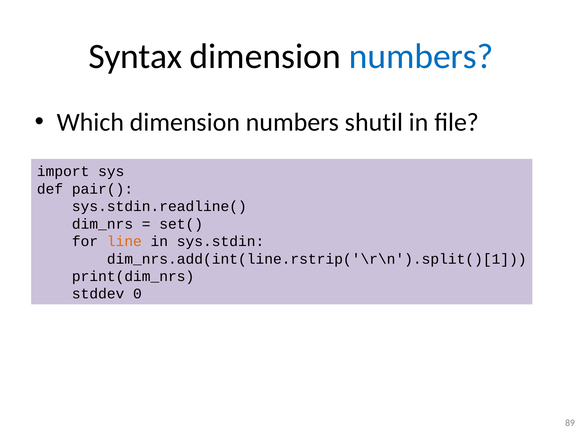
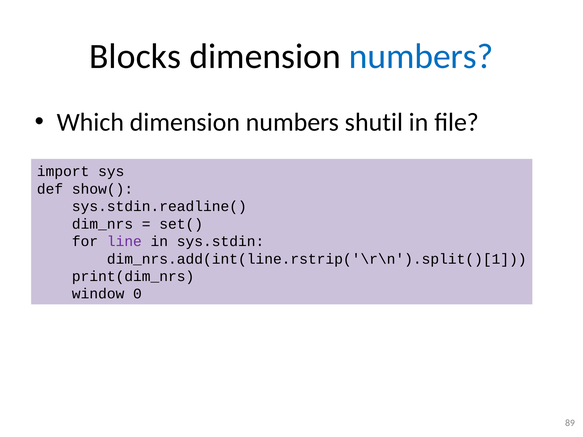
Syntax: Syntax -> Blocks (135, 56)
pair(: pair( -> show( (102, 189)
line colour: orange -> purple (124, 242)
stddev: stddev -> window (98, 294)
